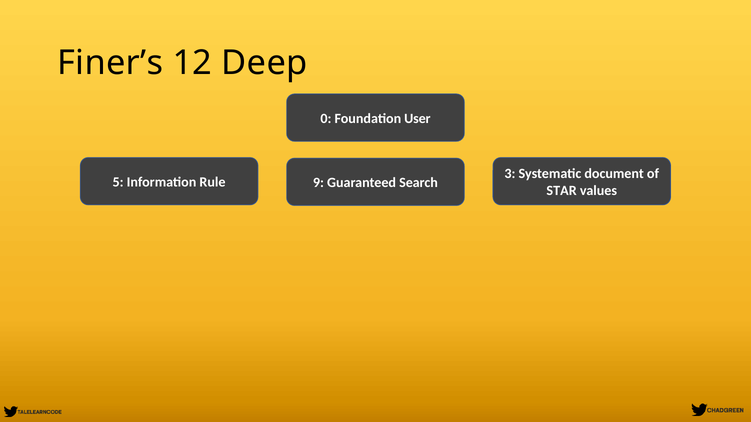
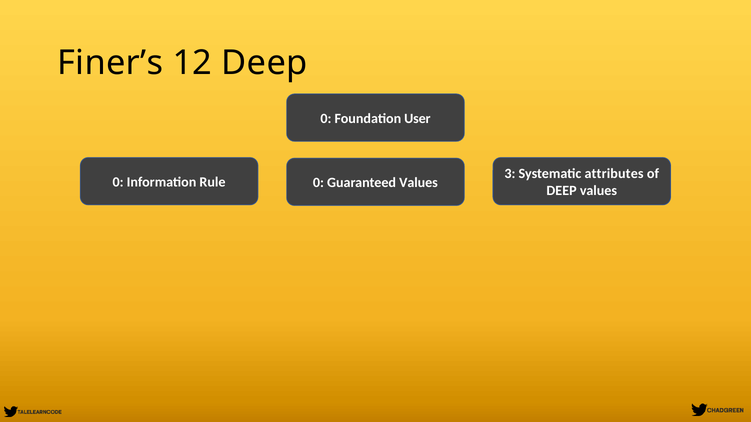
document: document -> attributes (614, 174)
5: 5 -> 0 (118, 182)
Rule 9: 9 -> 0 (318, 183)
Guaranteed Search: Search -> Values (418, 183)
STAR: STAR -> DEEP (562, 191)
